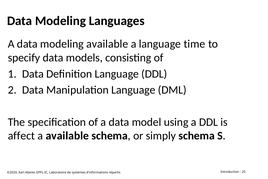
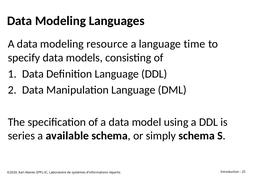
modeling available: available -> resource (107, 44)
affect: affect -> series (21, 136)
